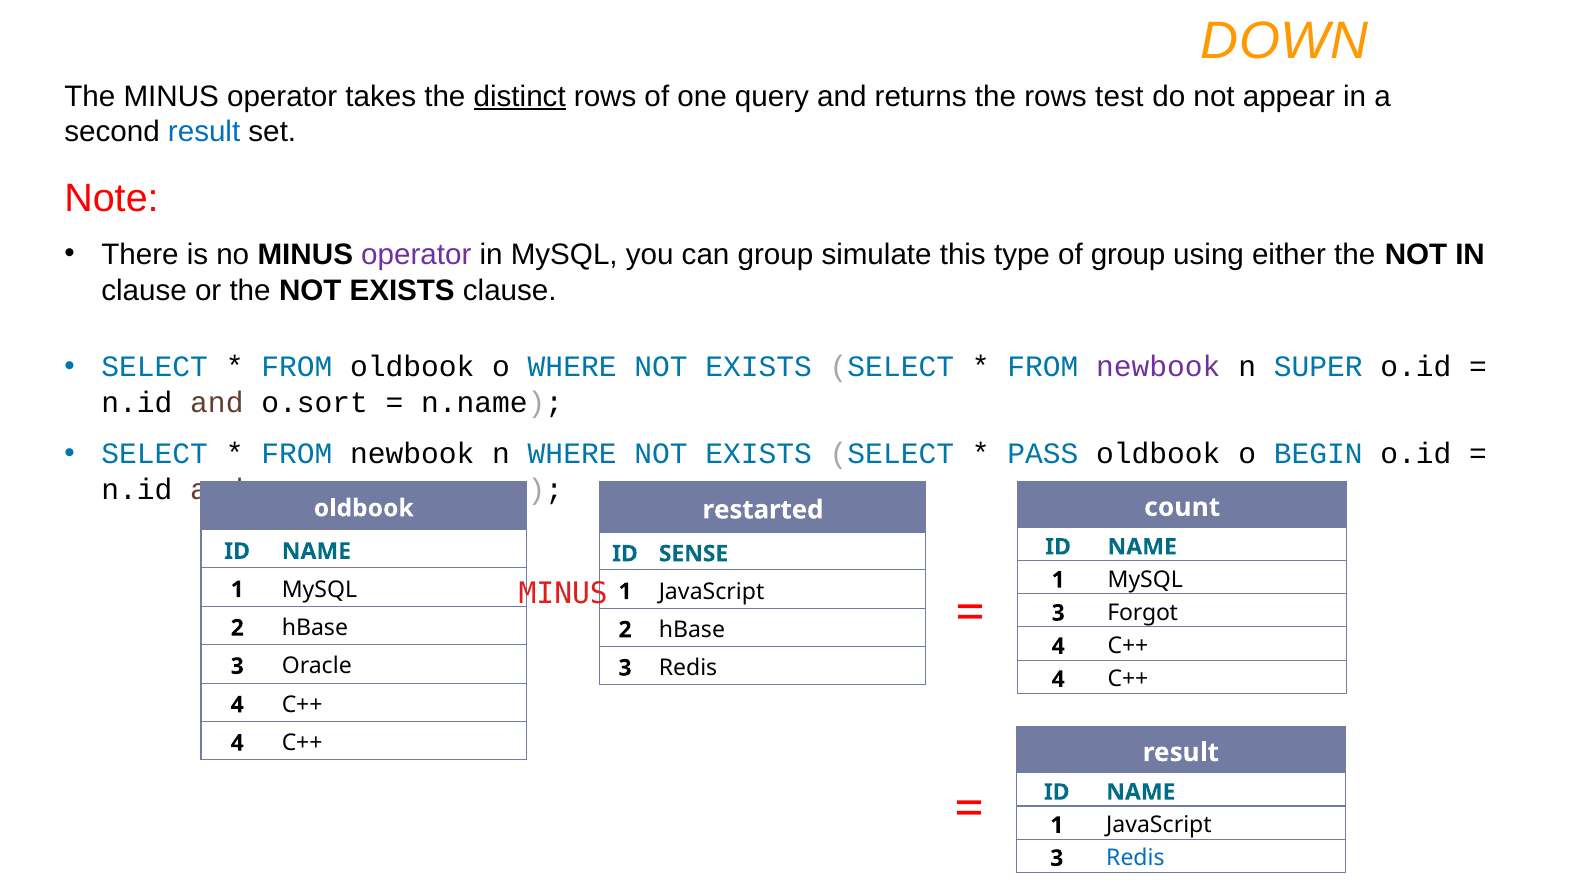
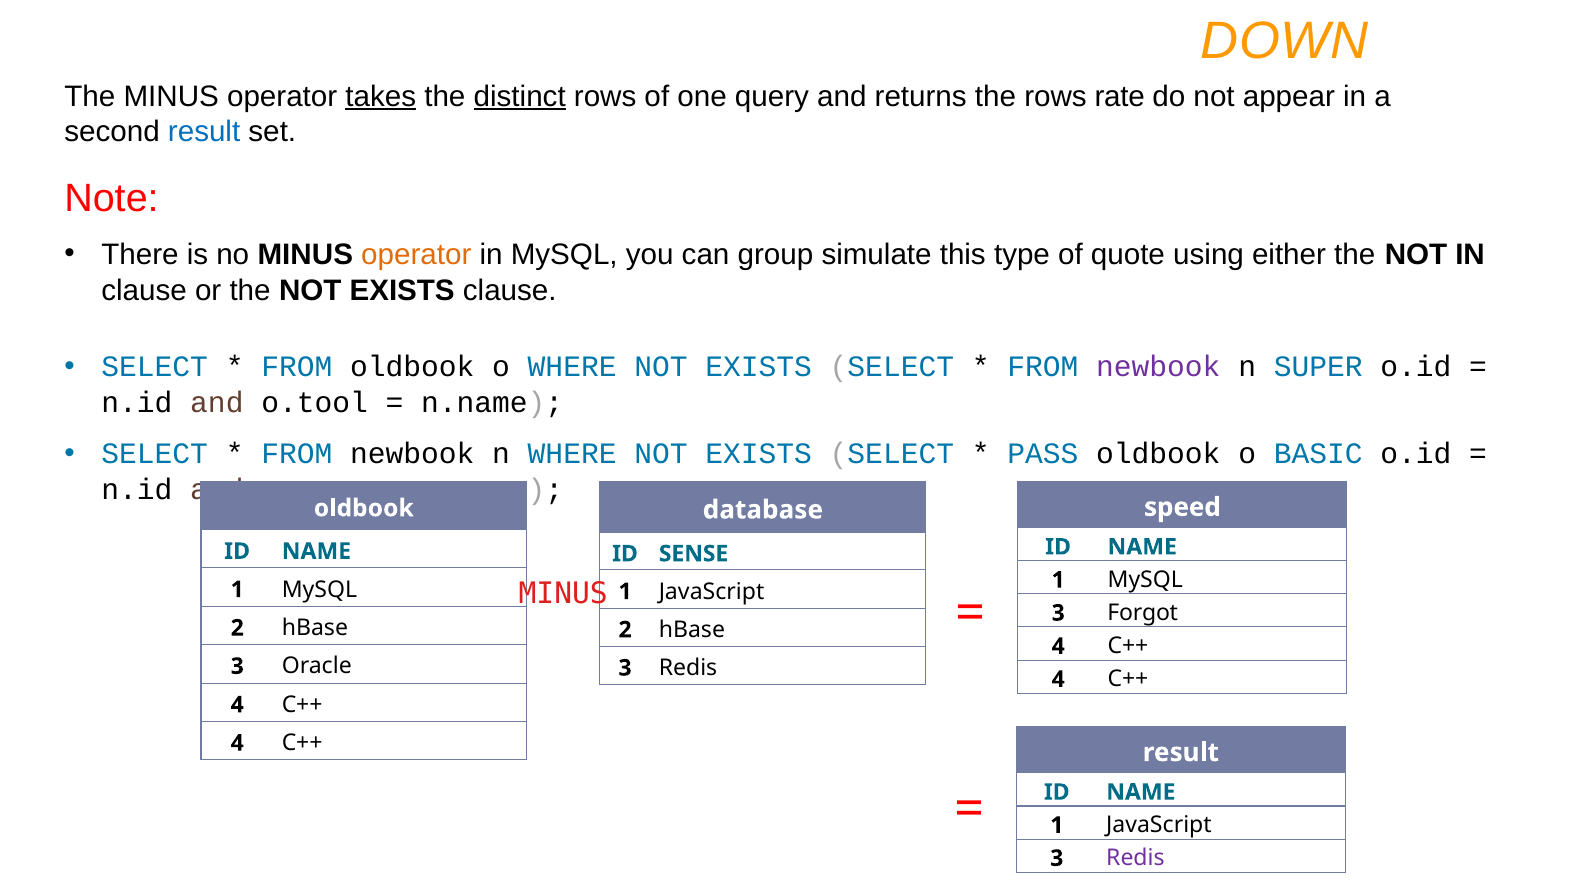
takes underline: none -> present (381, 97)
test: test -> rate (1120, 97)
operator colour: purple -> orange (416, 255)
of group: group -> quote (1128, 255)
o.sort: o.sort -> o.tool (315, 403)
BEGIN: BEGIN -> BASIC (1318, 454)
count: count -> speed (1182, 507)
restarted: restarted -> database (763, 510)
Redis colour: blue -> purple (1135, 858)
